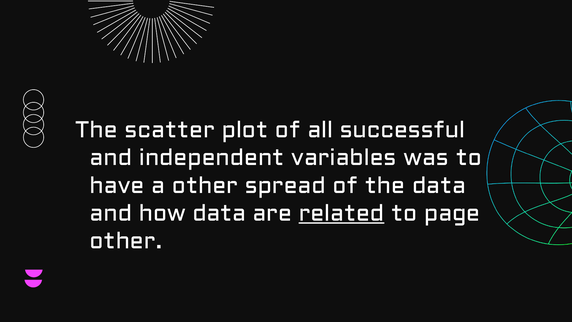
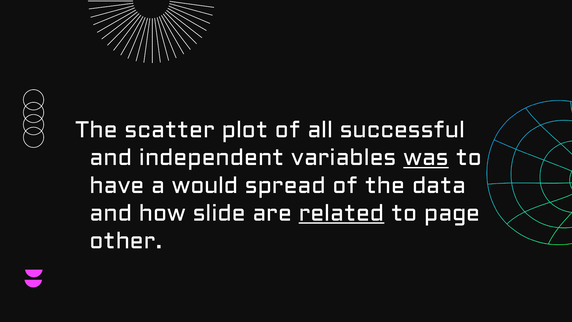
was underline: none -> present (426, 158)
a other: other -> would (205, 185)
how data: data -> slide (219, 213)
